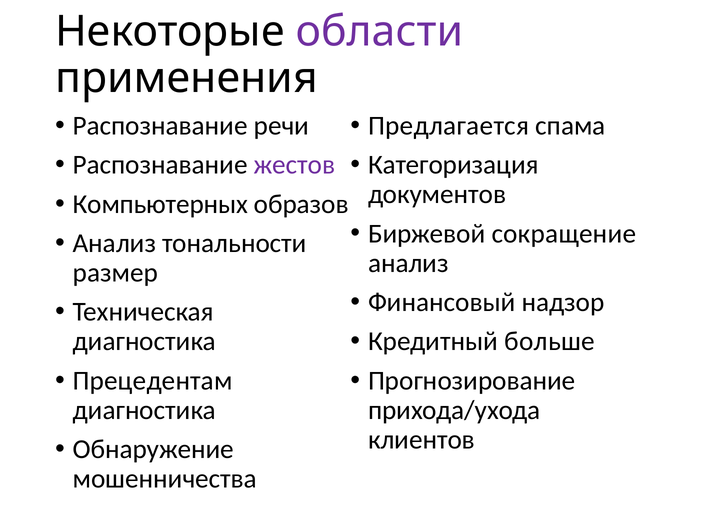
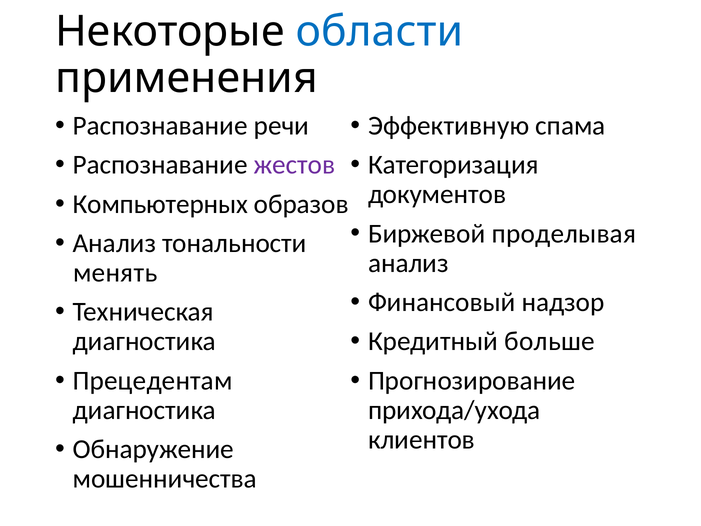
области colour: purple -> blue (380, 32)
Предлагается: Предлагается -> Эффективную (449, 126)
сокращение: сокращение -> проделывая (564, 233)
размер: размер -> менять (115, 273)
